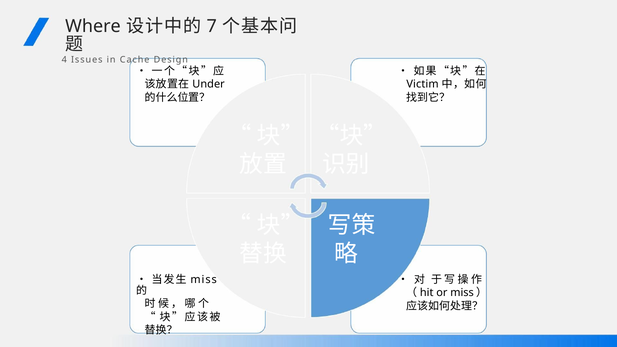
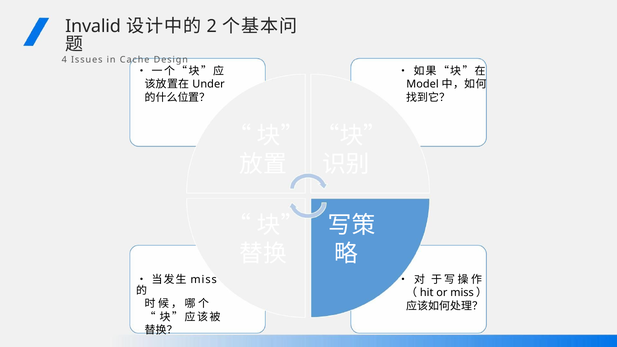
Where: Where -> Invalid (93, 26)
7: 7 -> 2 (212, 26)
Victim: Victim -> Model (423, 84)
